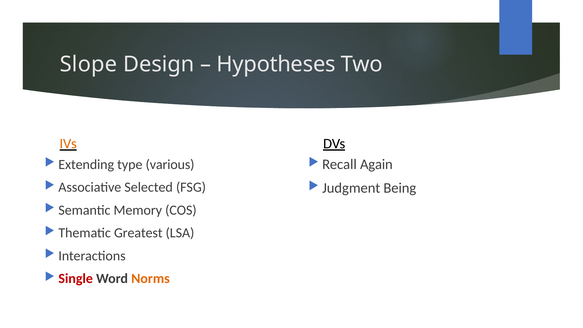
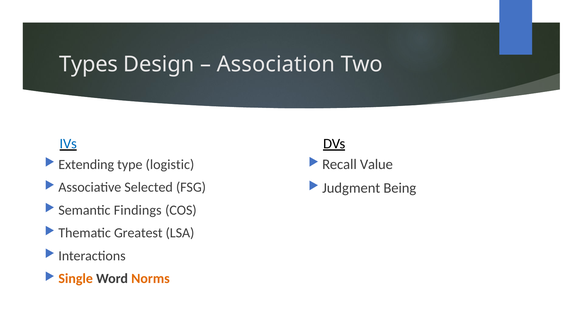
Slope: Slope -> Types (89, 64)
Hypotheses: Hypotheses -> Association (276, 64)
IVs colour: orange -> blue (68, 144)
Again: Again -> Value (376, 164)
various: various -> logistic (170, 164)
Memory: Memory -> Findings (138, 210)
Single colour: red -> orange (76, 279)
